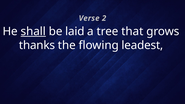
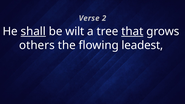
laid: laid -> wilt (75, 31)
that underline: none -> present (132, 31)
thanks: thanks -> others (37, 45)
